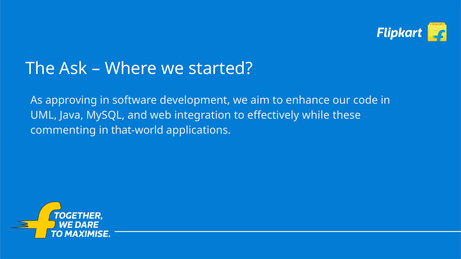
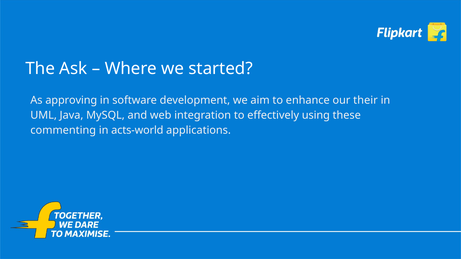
code: code -> their (366, 101)
while: while -> using (316, 116)
that-world: that-world -> acts-world (137, 131)
